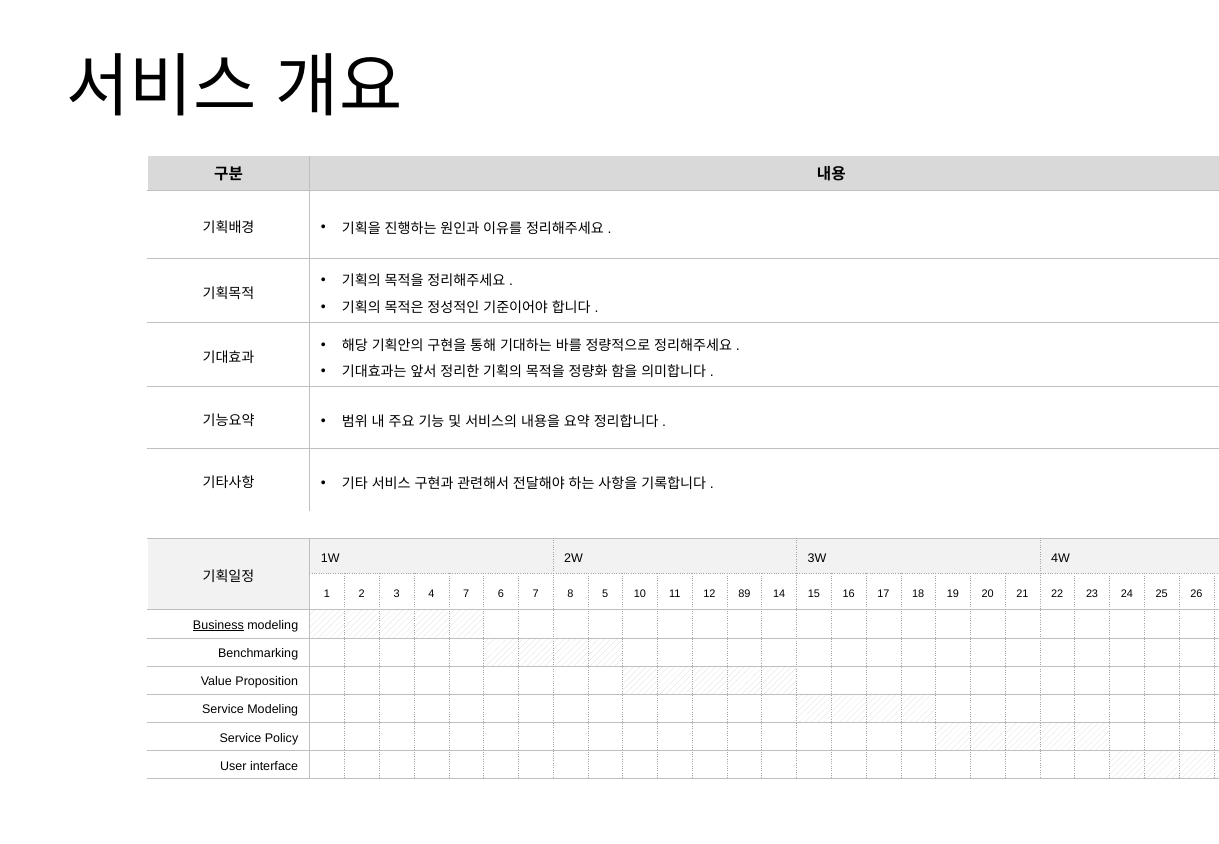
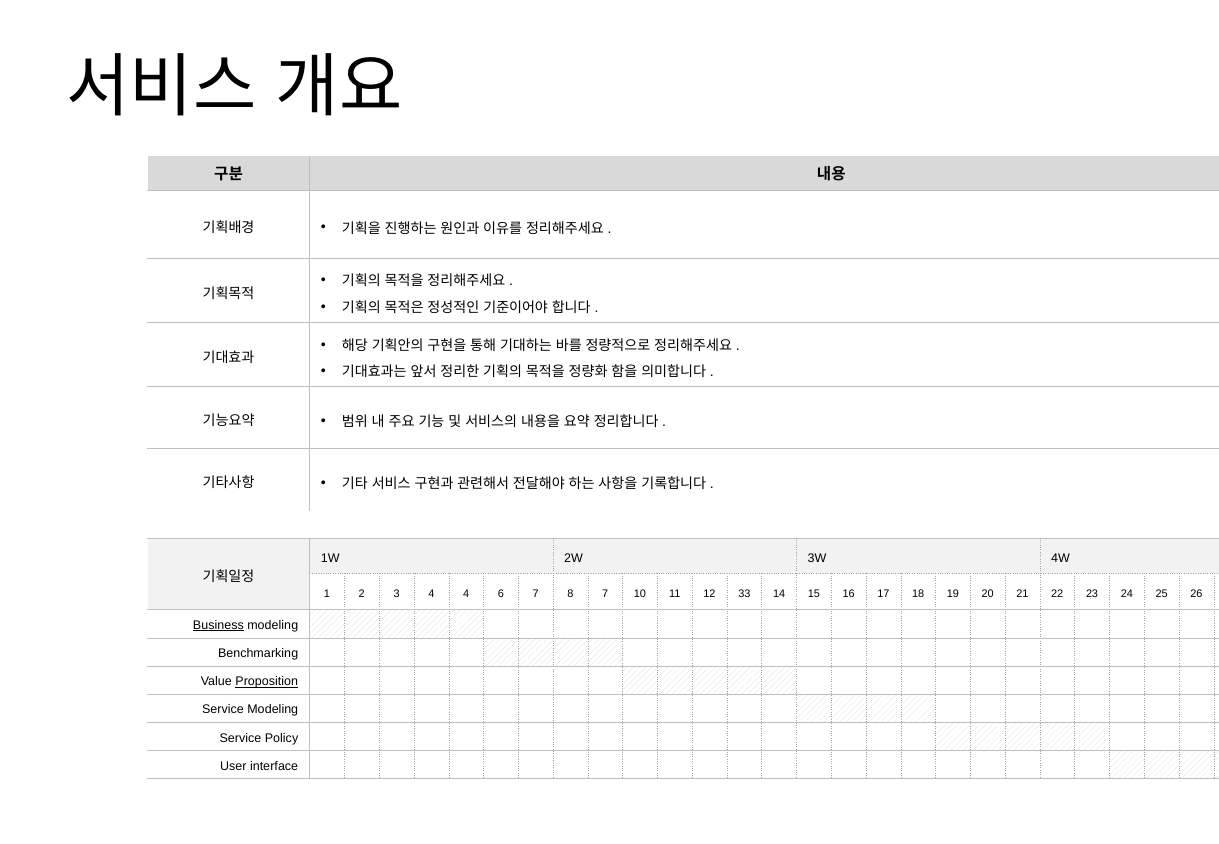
4 7: 7 -> 4 (466, 594)
8 5: 5 -> 7 (605, 594)
89: 89 -> 33 (744, 594)
Proposition underline: none -> present (267, 682)
